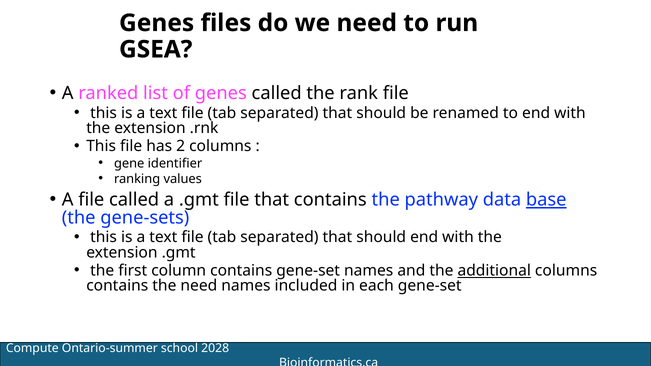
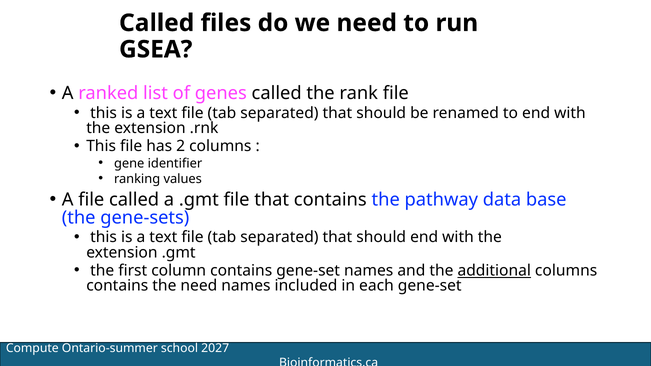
Genes: Genes -> Called (157, 23)
base underline: present -> none (546, 200)
2028: 2028 -> 2027 (215, 348)
